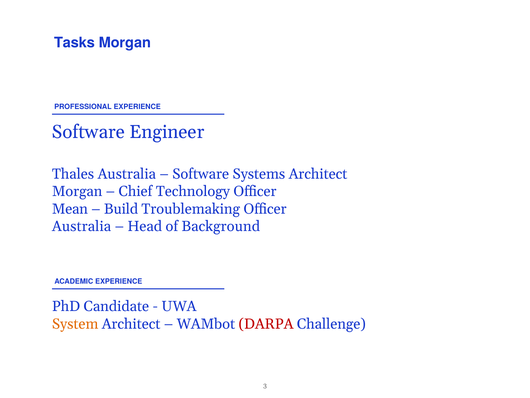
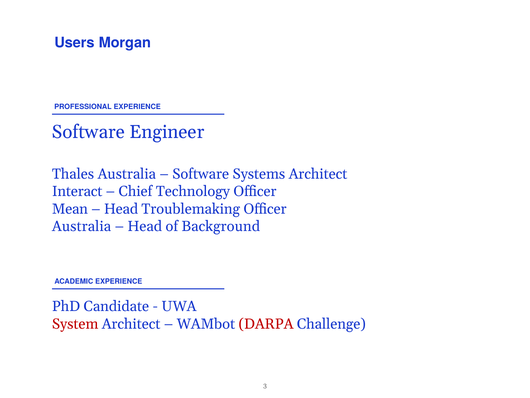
Tasks: Tasks -> Users (75, 43)
Morgan: Morgan -> Interact (77, 191)
Build: Build -> Head (121, 209)
System colour: orange -> red (75, 323)
